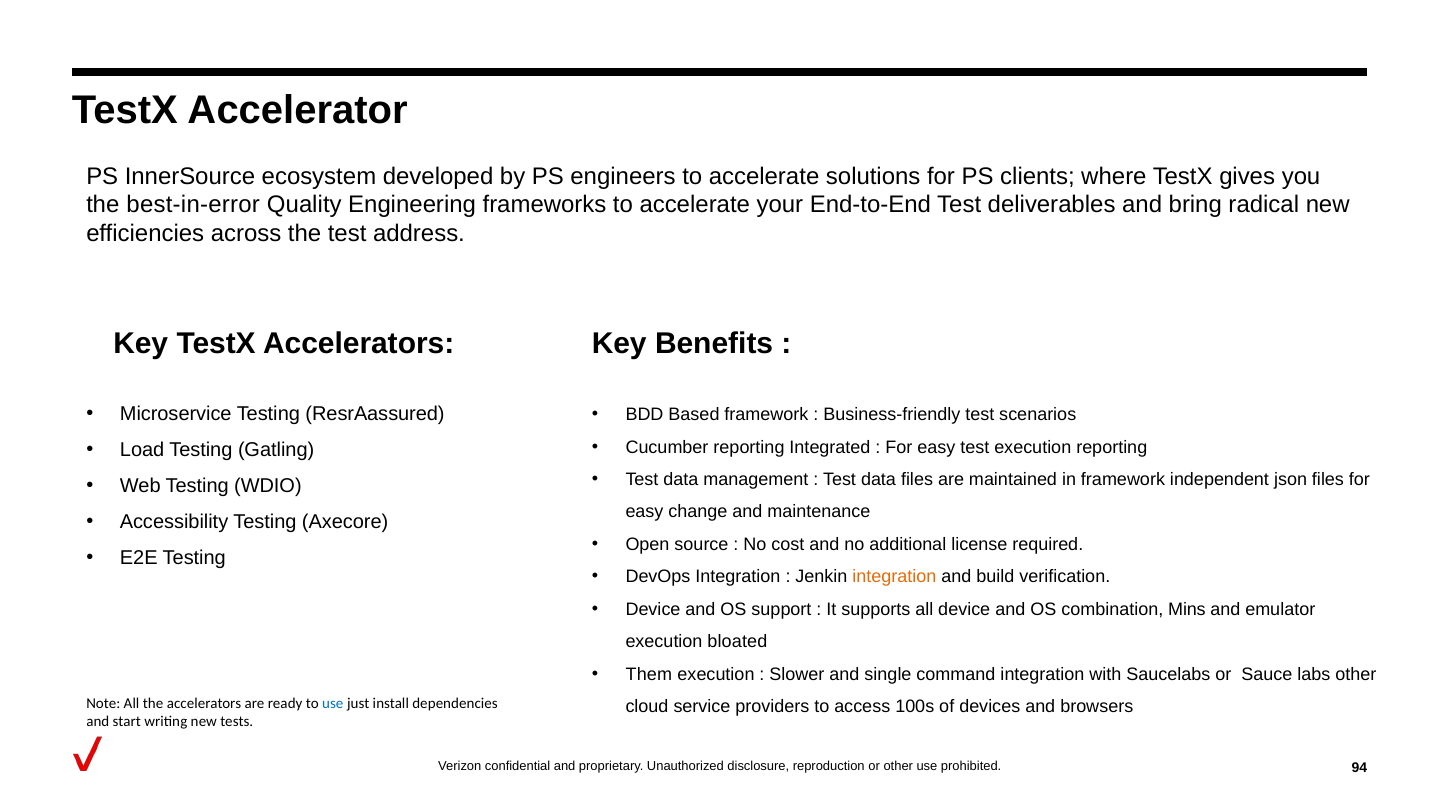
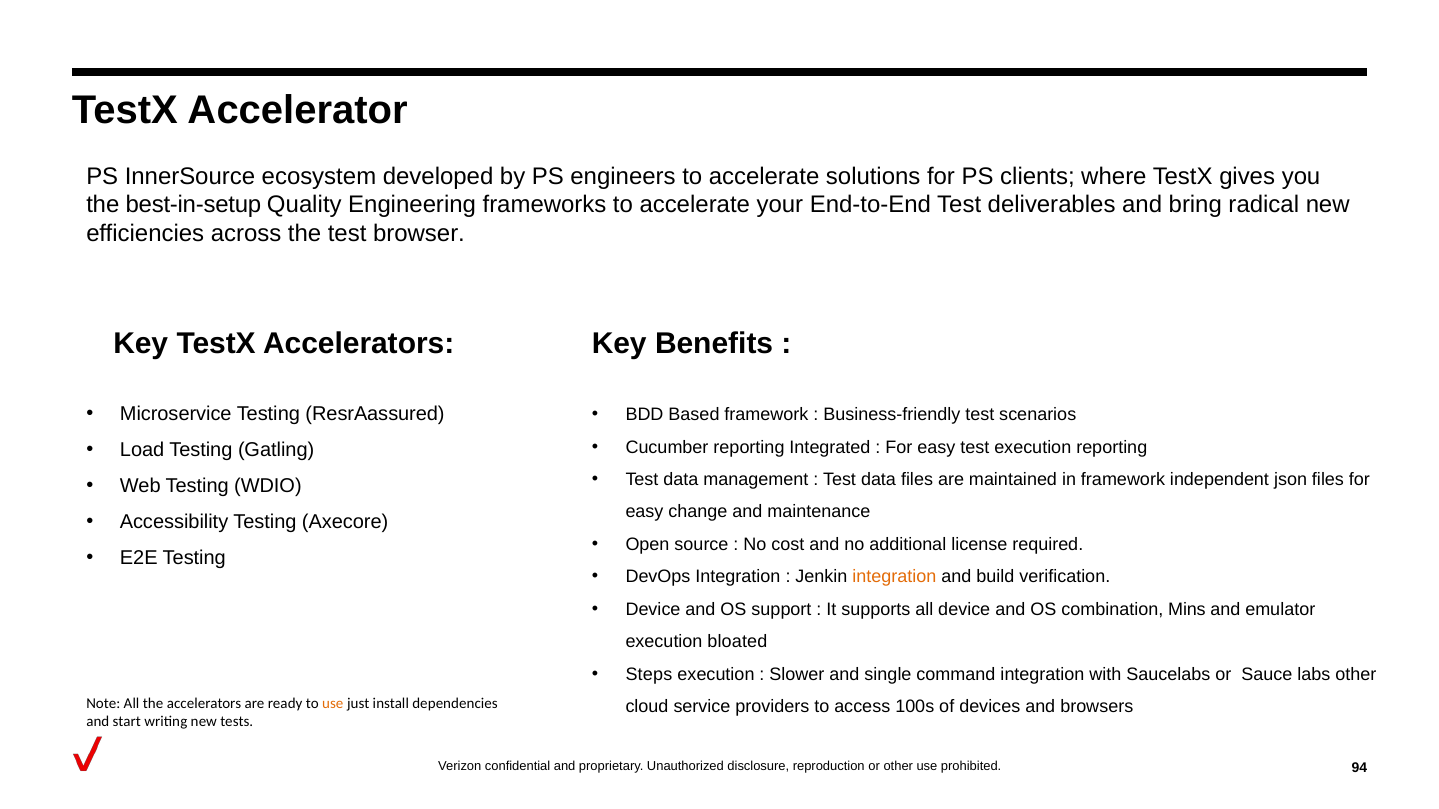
best-in-error: best-in-error -> best-in-setup (193, 205)
address: address -> browser (419, 234)
Them: Them -> Steps (649, 675)
use colour: blue -> orange (333, 704)
